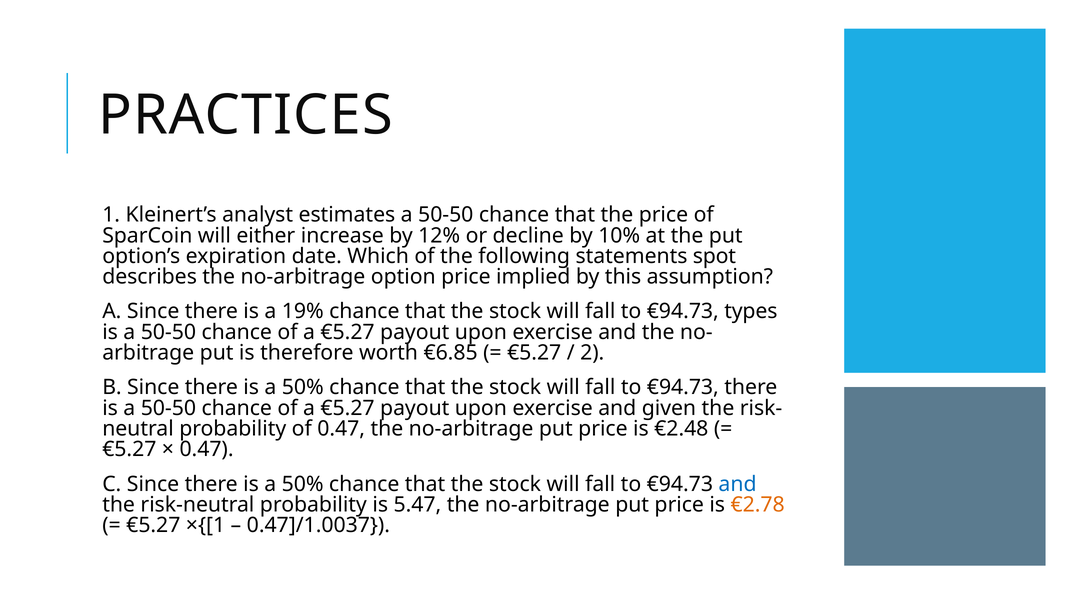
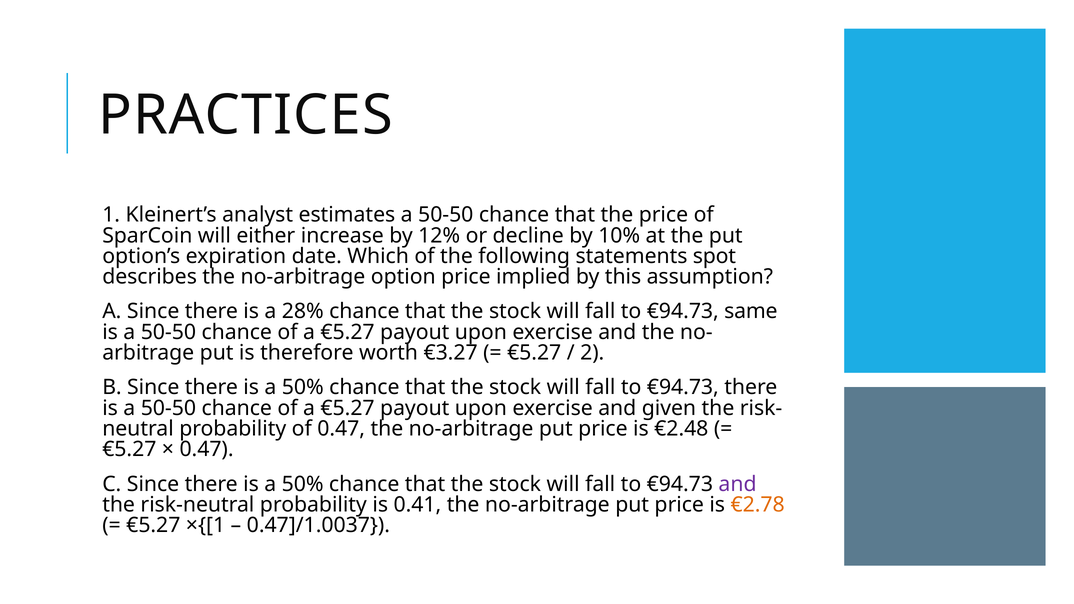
19%: 19% -> 28% (303, 312)
types: types -> same (751, 312)
€6.85: €6.85 -> €3.27 (451, 353)
and colour: blue -> purple (738, 484)
5.47: 5.47 -> 0.41 (417, 505)
